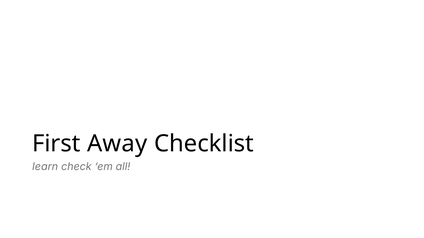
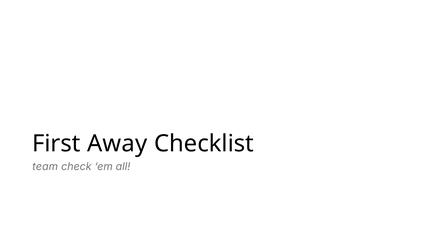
learn: learn -> team (45, 167)
